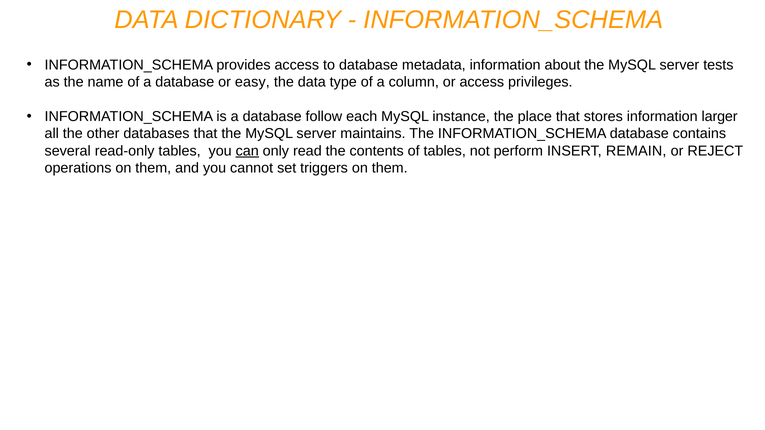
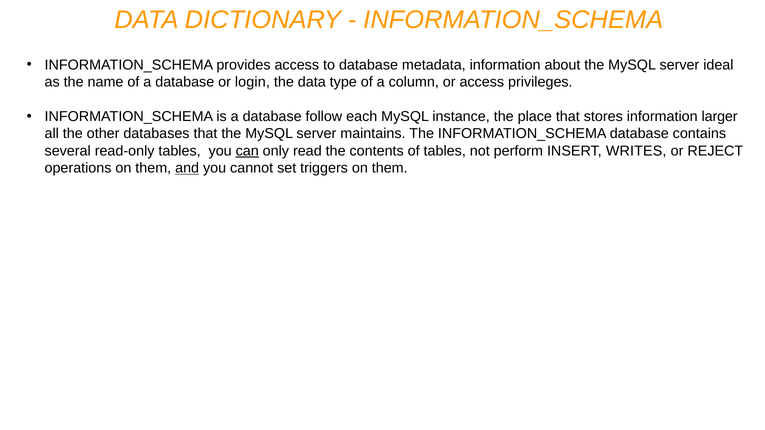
tests: tests -> ideal (718, 65)
easy: easy -> login (252, 82)
REMAIN: REMAIN -> WRITES (636, 151)
and underline: none -> present (187, 168)
